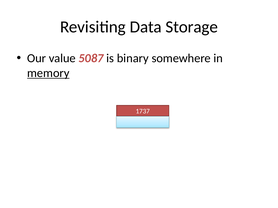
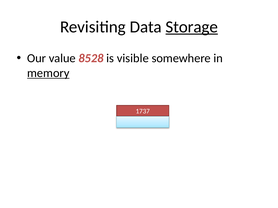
Storage underline: none -> present (192, 27)
5087: 5087 -> 8528 (91, 58)
binary: binary -> visible (133, 58)
